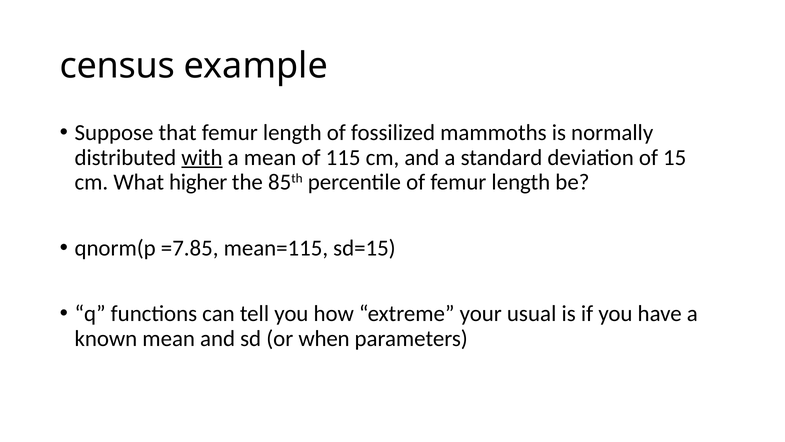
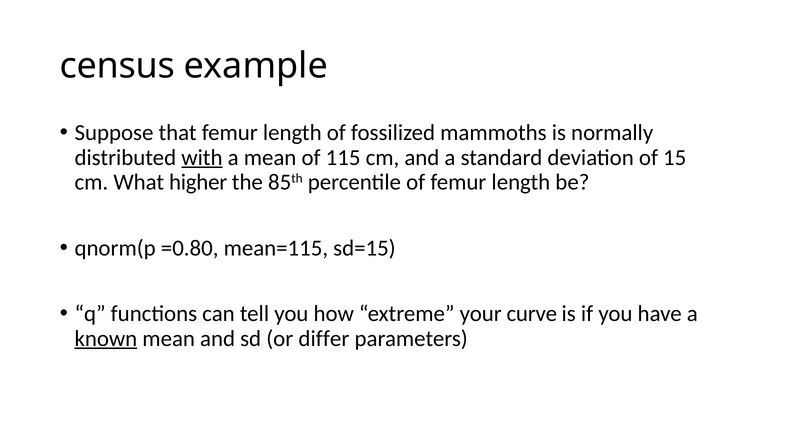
=7.85: =7.85 -> =0.80 (190, 248)
usual: usual -> curve (532, 313)
known underline: none -> present (106, 338)
when: when -> differ (324, 338)
